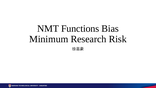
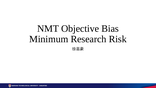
Functions: Functions -> Objective (80, 28)
